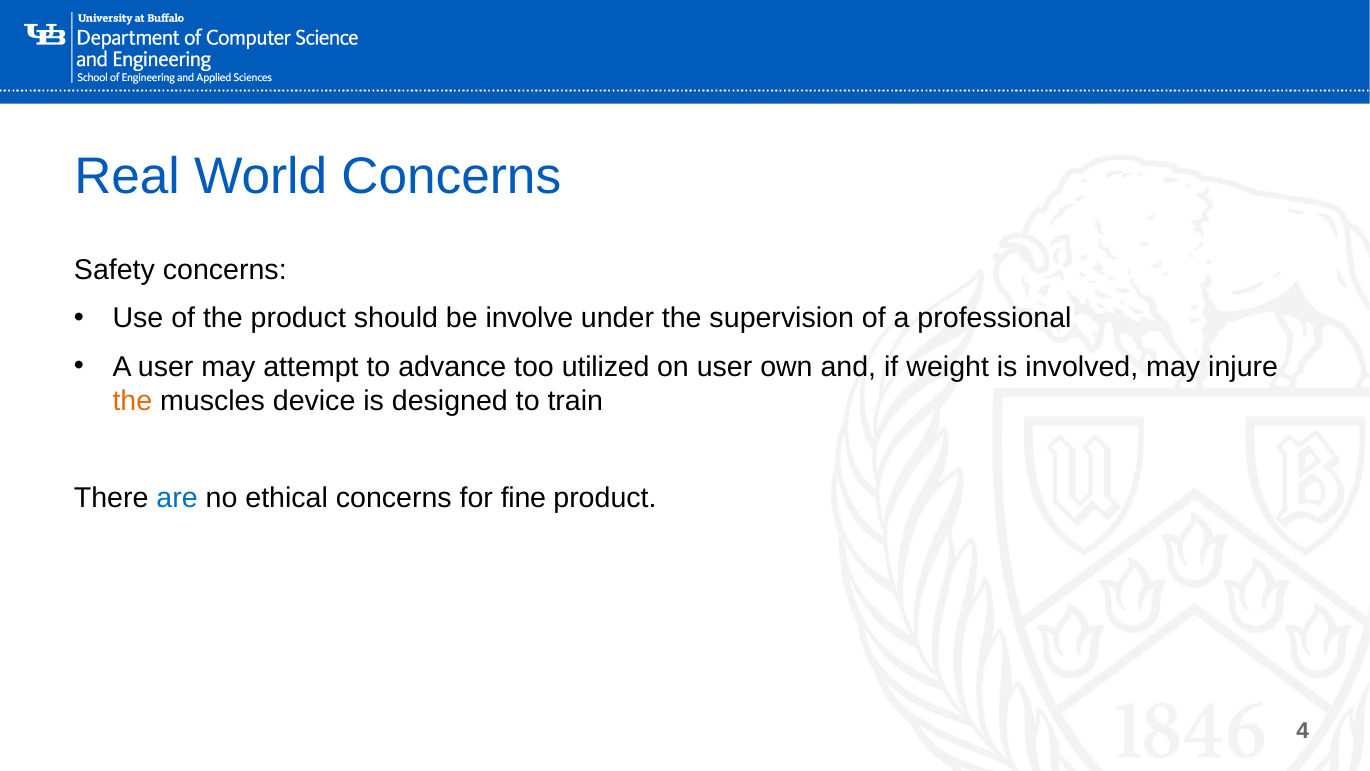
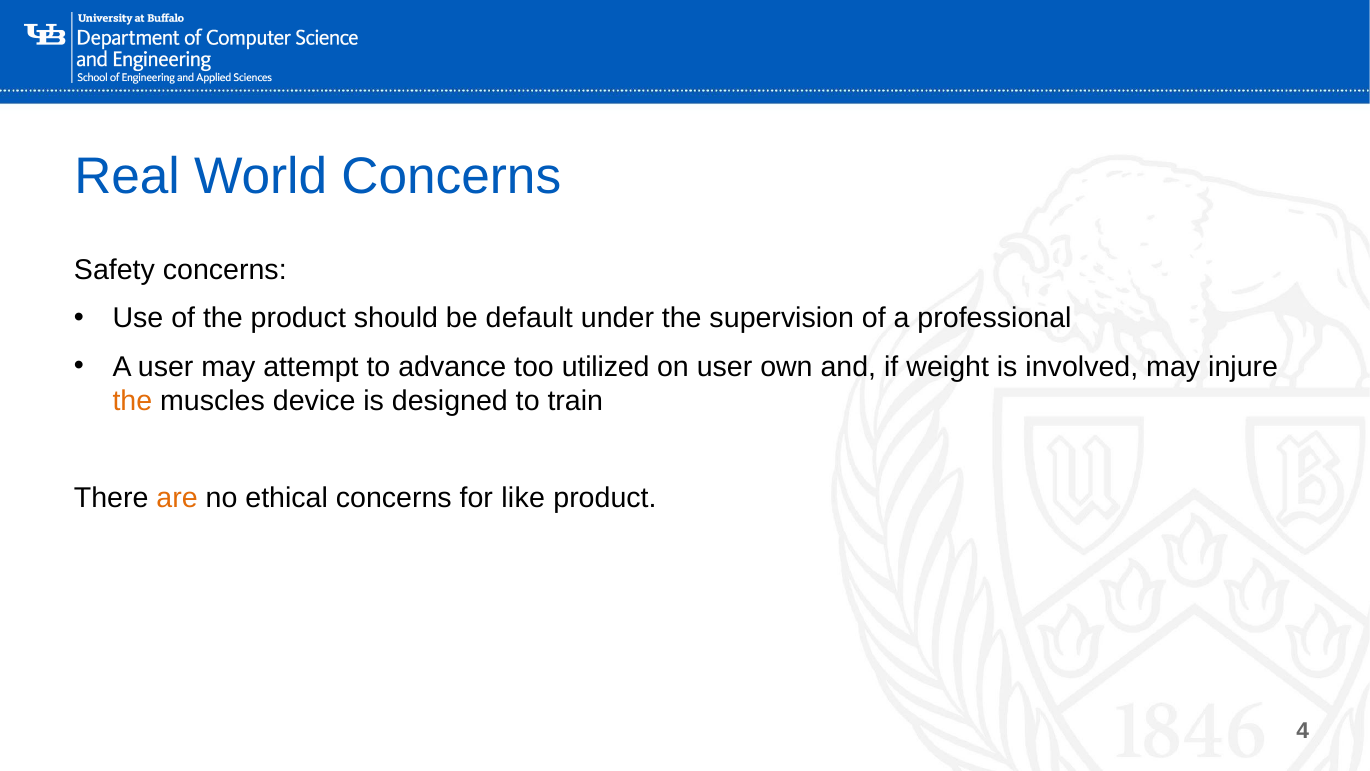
involve: involve -> default (529, 318)
are colour: blue -> orange (177, 498)
fine: fine -> like (523, 498)
